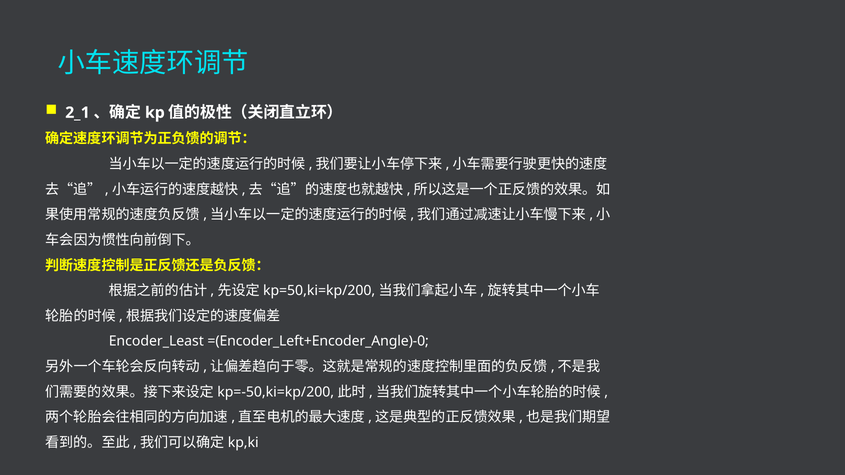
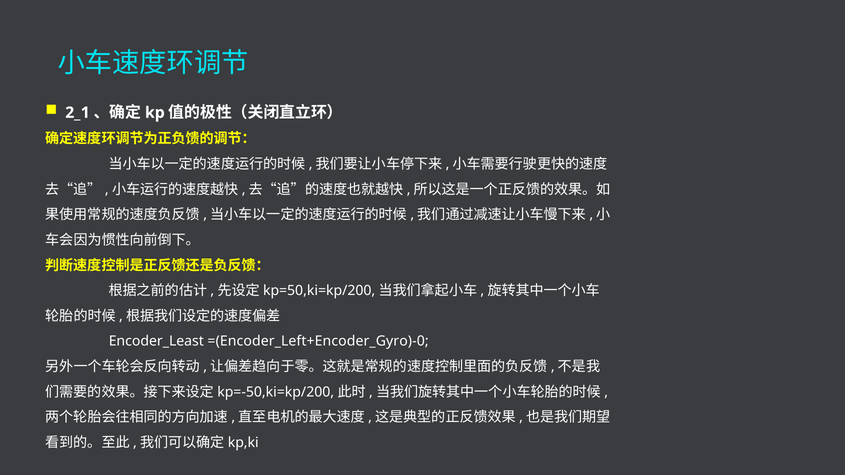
=(Encoder_Left+Encoder_Angle)-0: =(Encoder_Left+Encoder_Angle)-0 -> =(Encoder_Left+Encoder_Gyro)-0 (318, 342)
